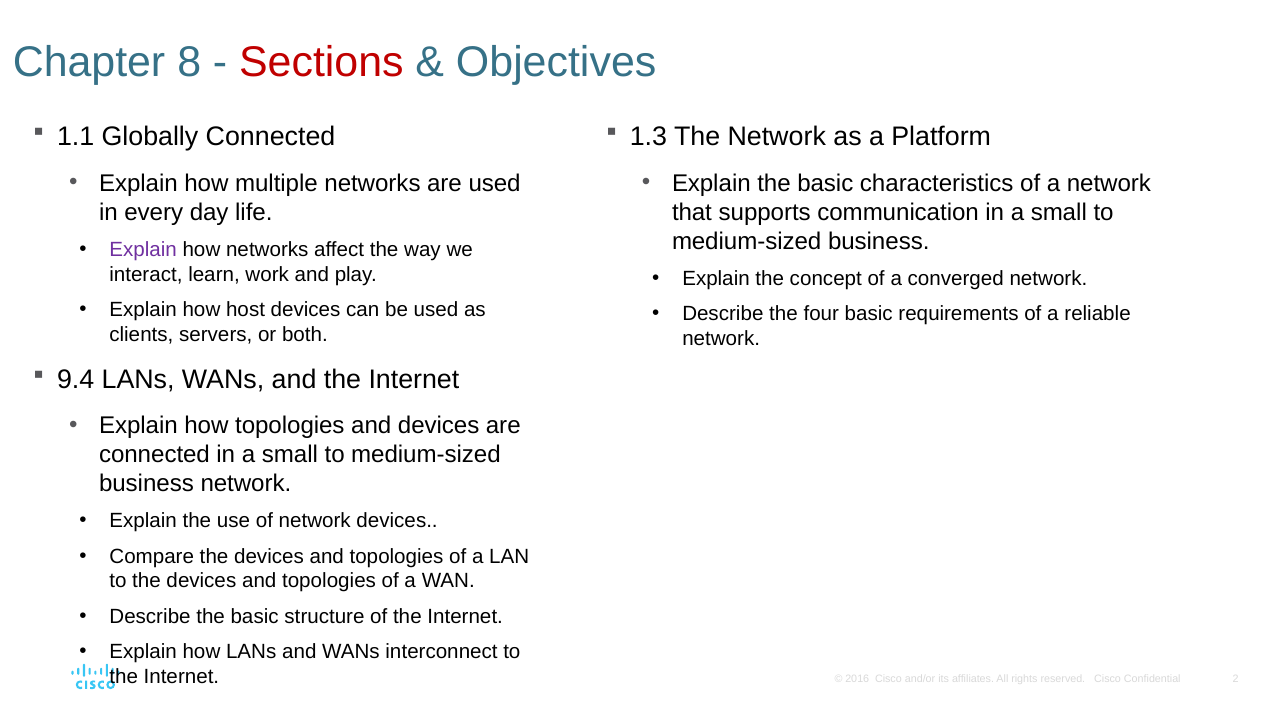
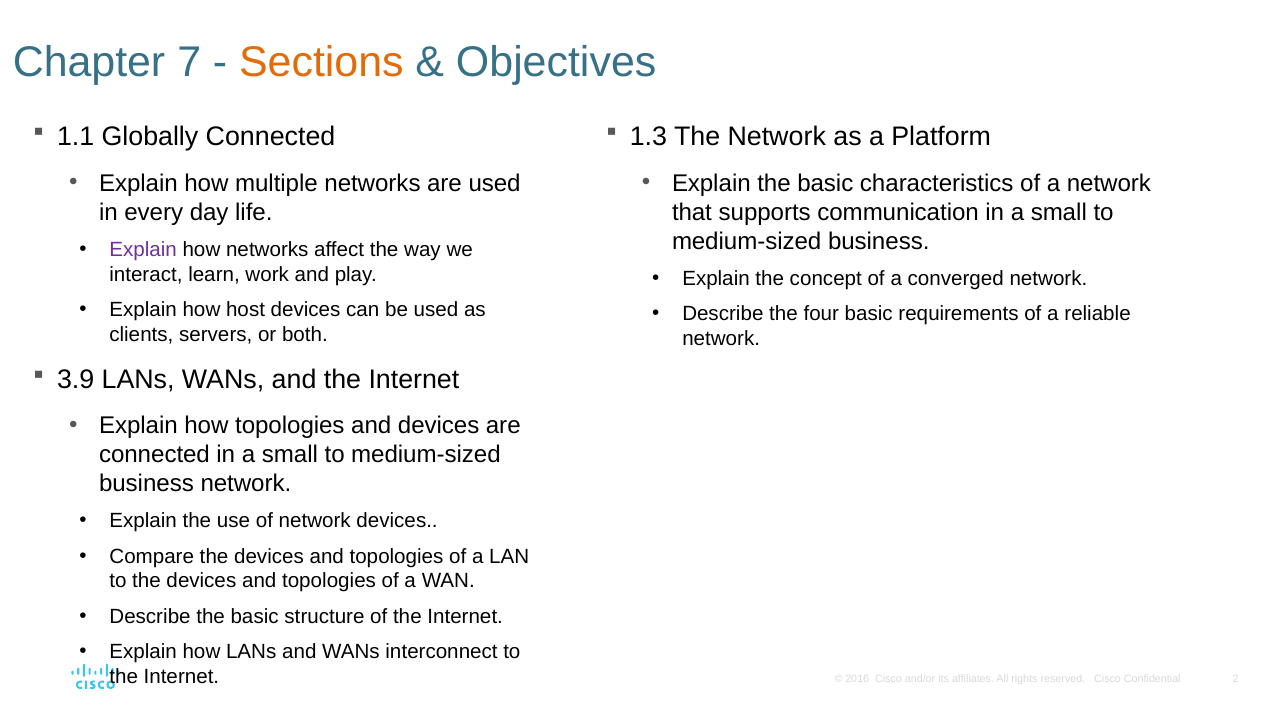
8: 8 -> 7 (189, 62)
Sections colour: red -> orange (321, 62)
9.4: 9.4 -> 3.9 (76, 379)
